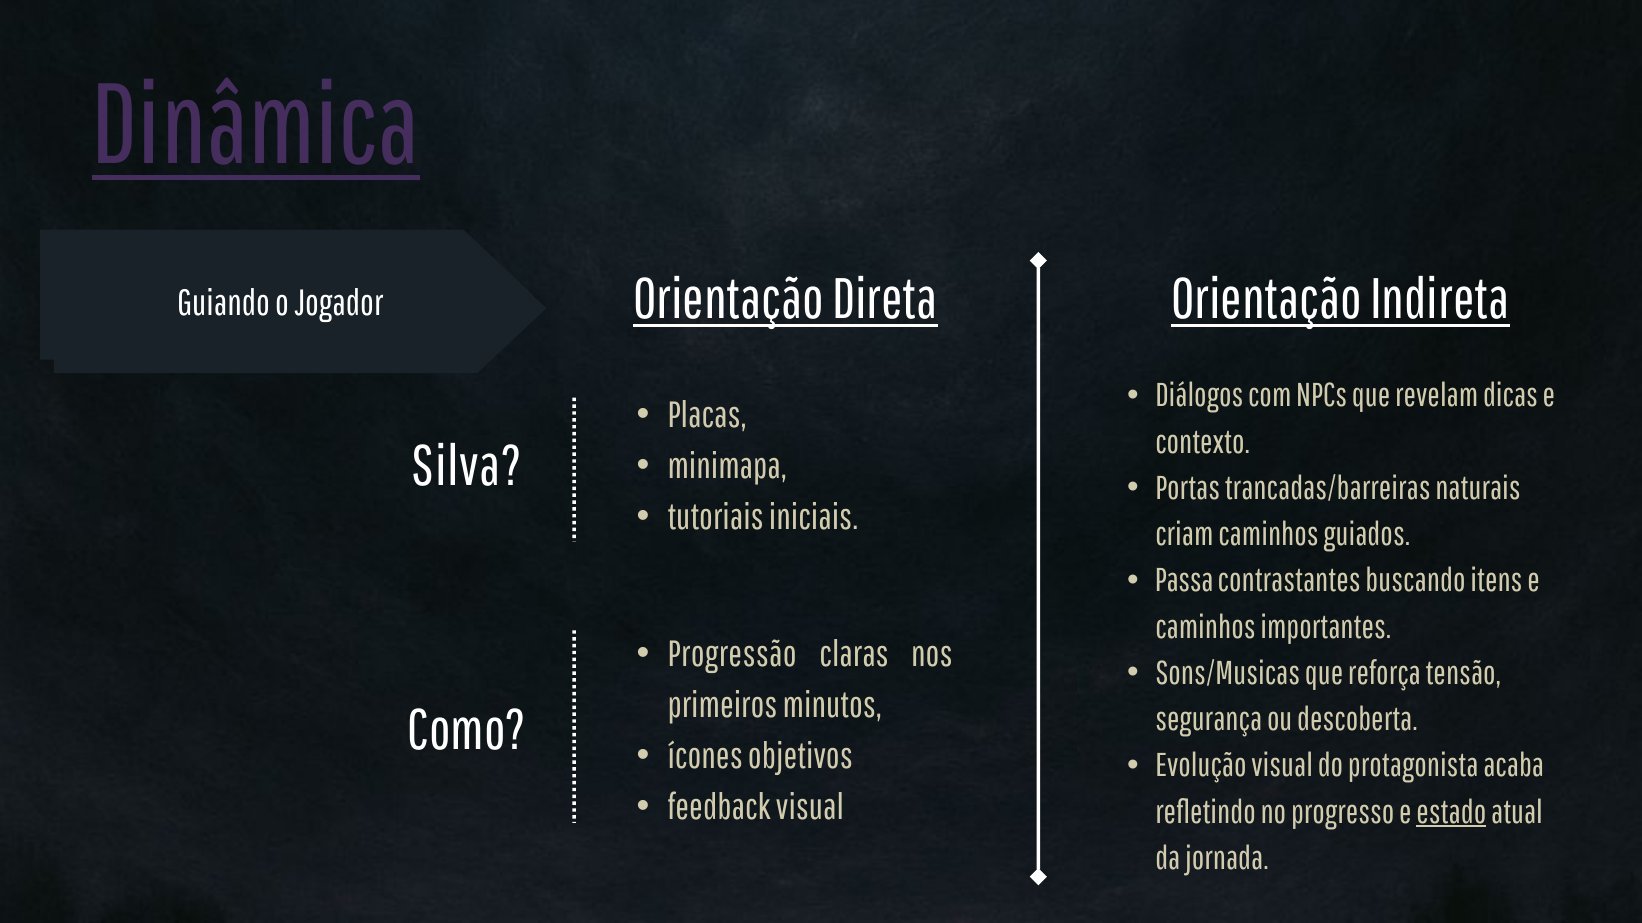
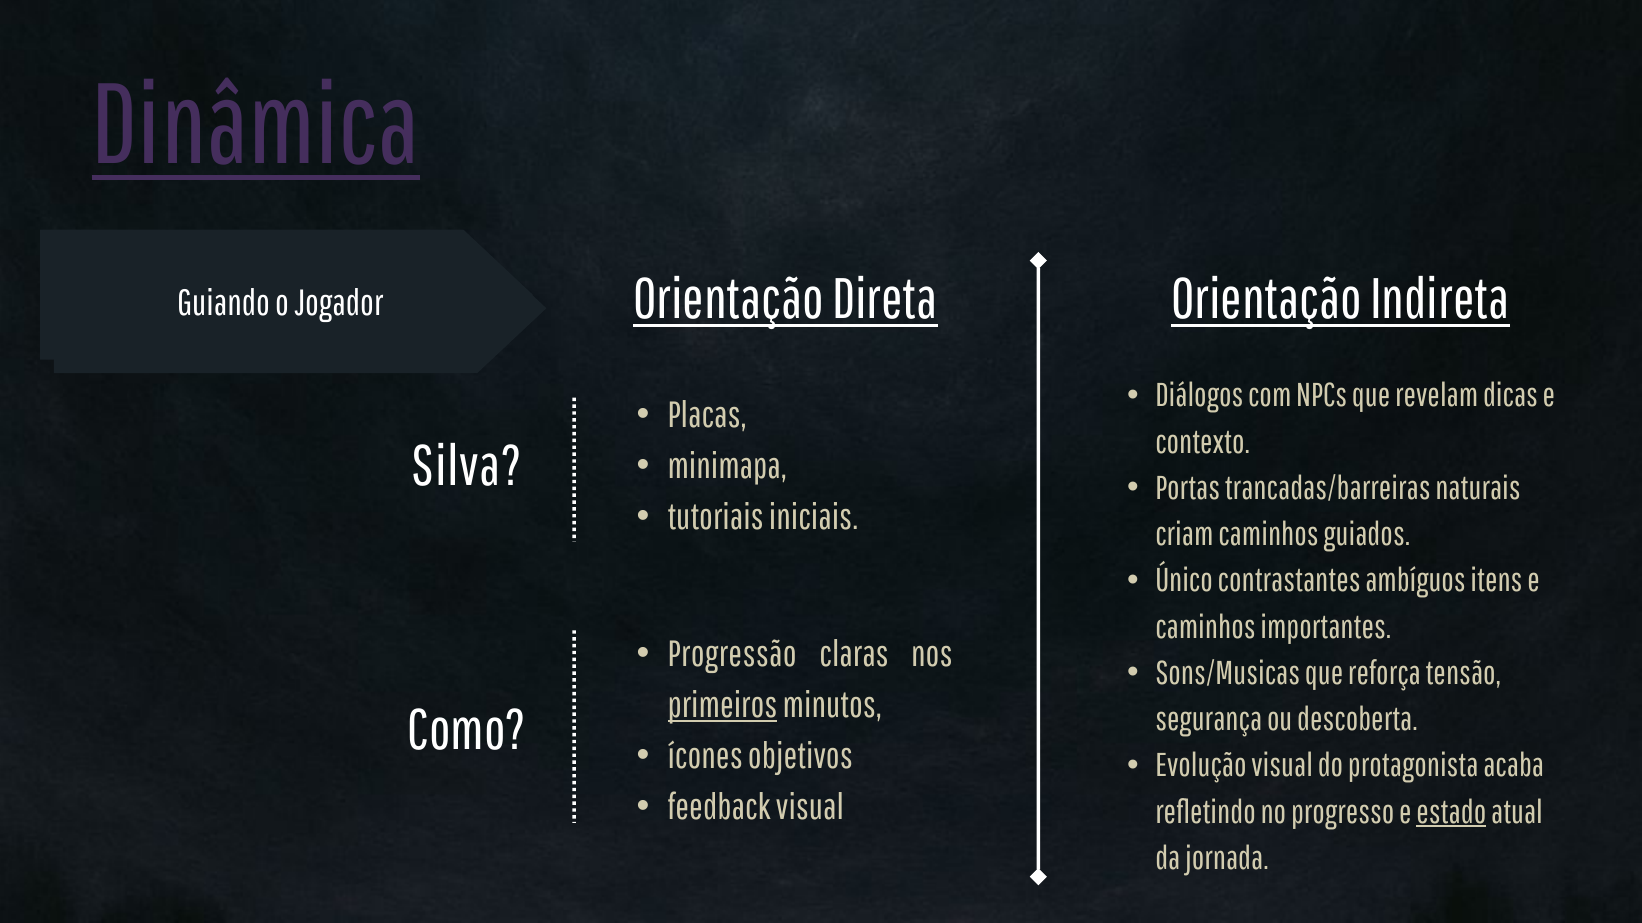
Passa: Passa -> Único (1184, 581)
buscando: buscando -> ambíguos (1416, 581)
primeiros underline: none -> present (723, 706)
